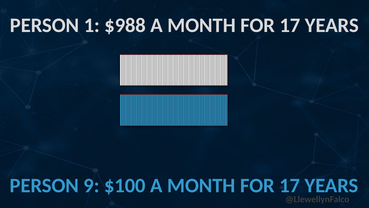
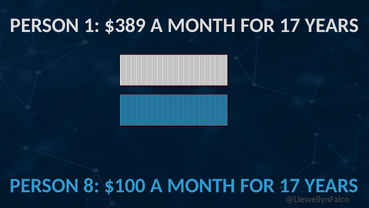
$988: $988 -> $389 (125, 25)
9: 9 -> 8 (91, 185)
